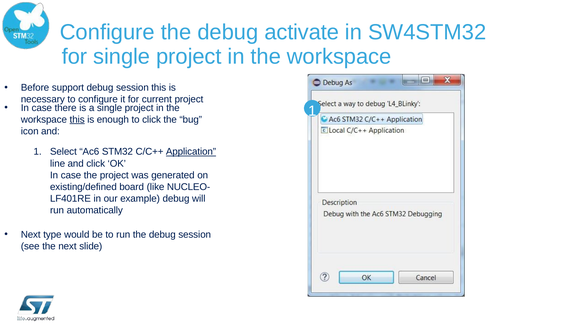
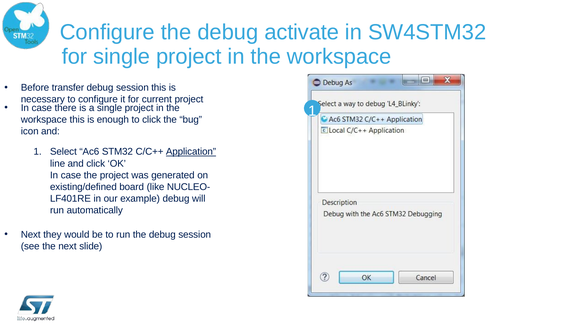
support: support -> transfer (68, 88)
this underline: present -> none (77, 119)
type: type -> they (52, 234)
